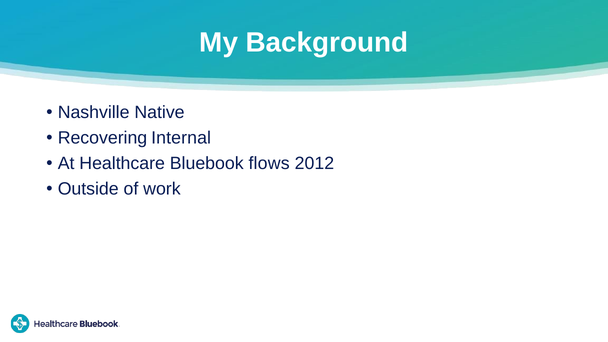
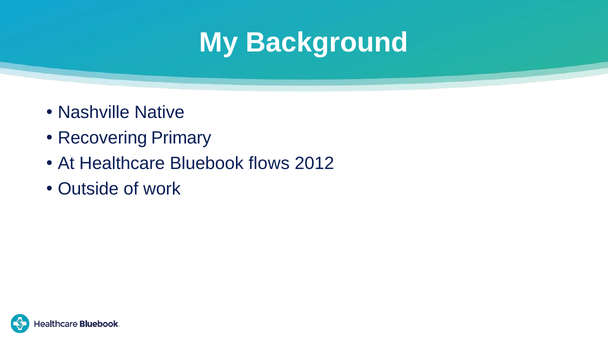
Internal: Internal -> Primary (181, 138)
